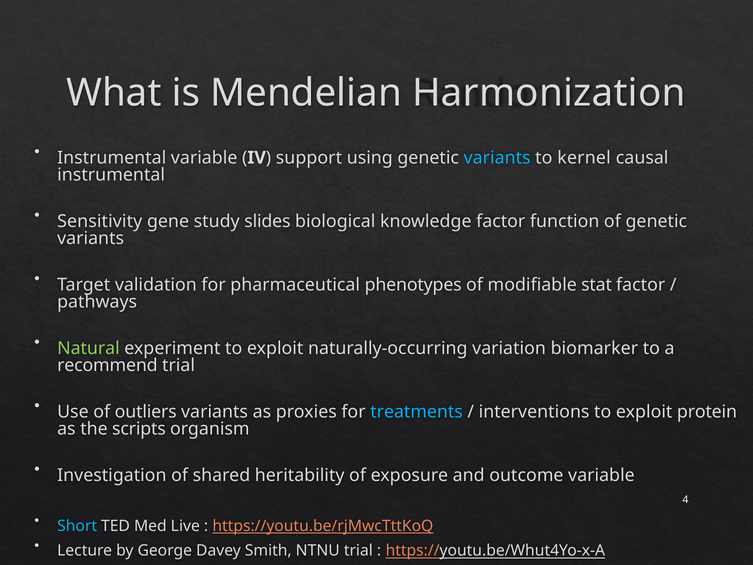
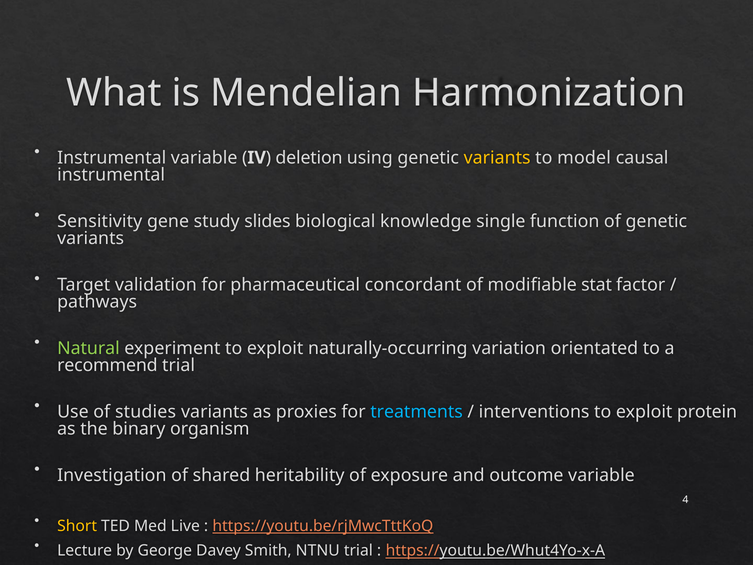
support: support -> deletion (309, 158)
variants colour: light blue -> yellow (497, 158)
kernel: kernel -> model (584, 158)
knowledge factor: factor -> single (501, 221)
phenotypes: phenotypes -> concordant (413, 285)
biomarker: biomarker -> orientated (594, 348)
outliers: outliers -> studies (146, 412)
scripts: scripts -> binary (139, 429)
Short colour: light blue -> yellow (77, 526)
